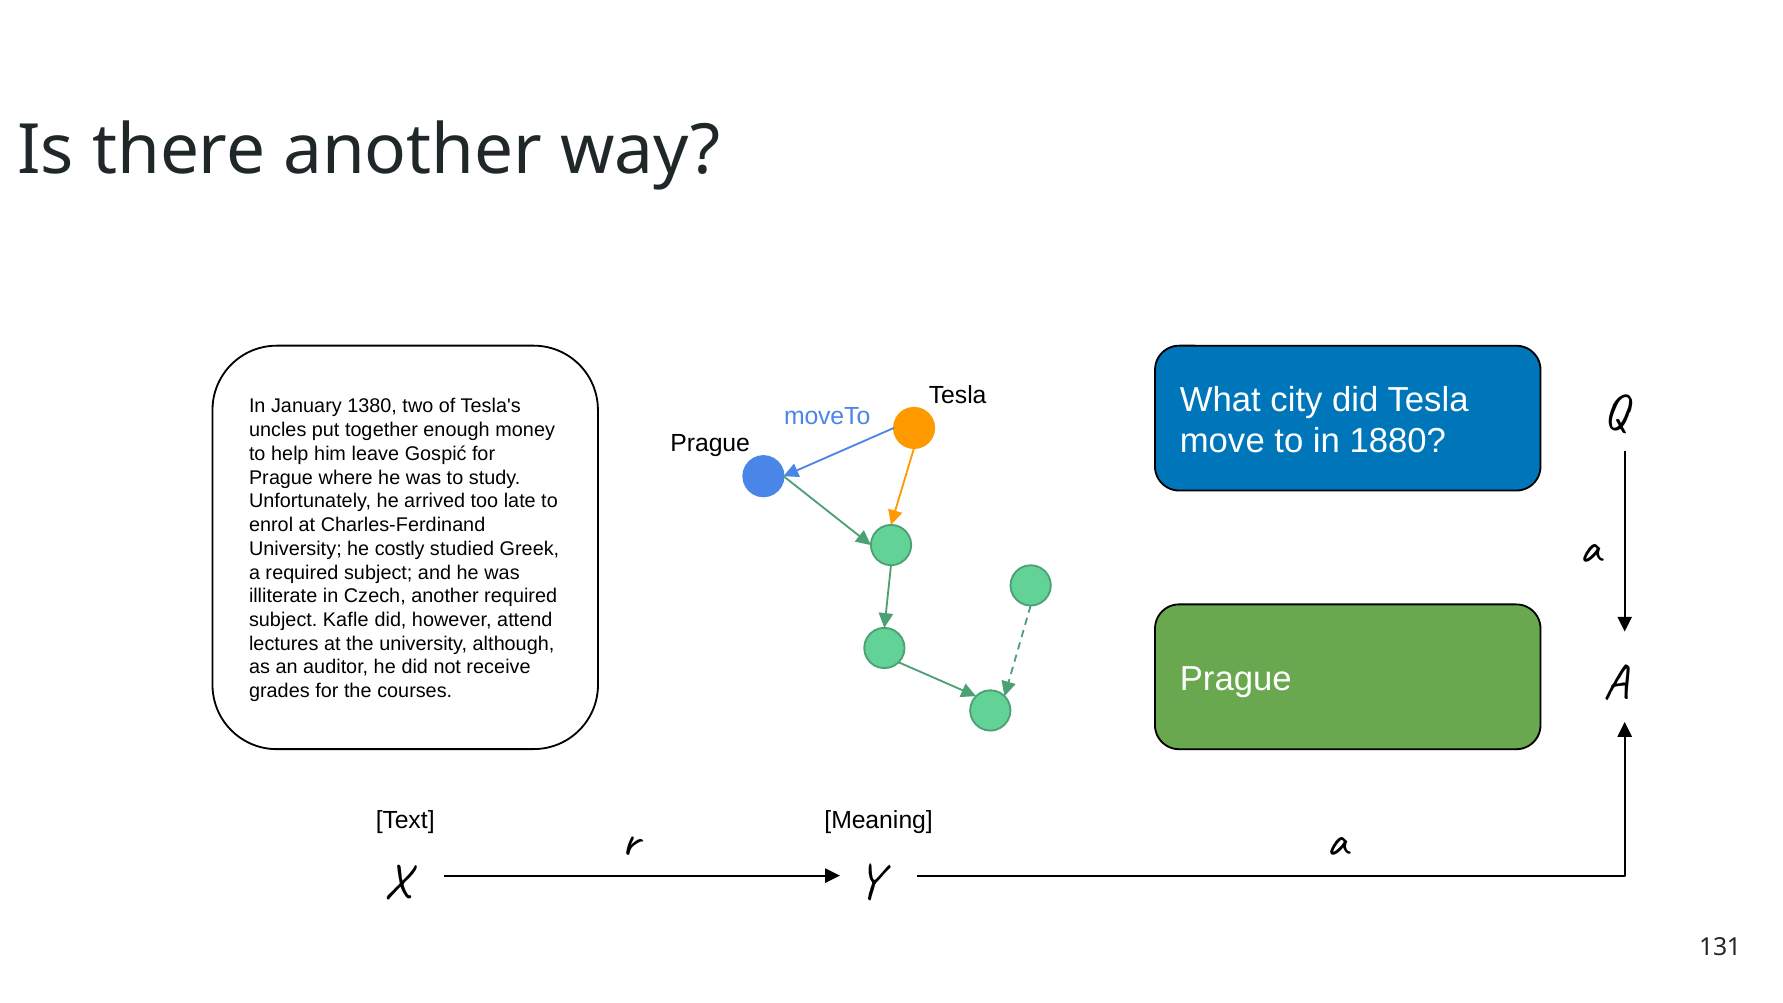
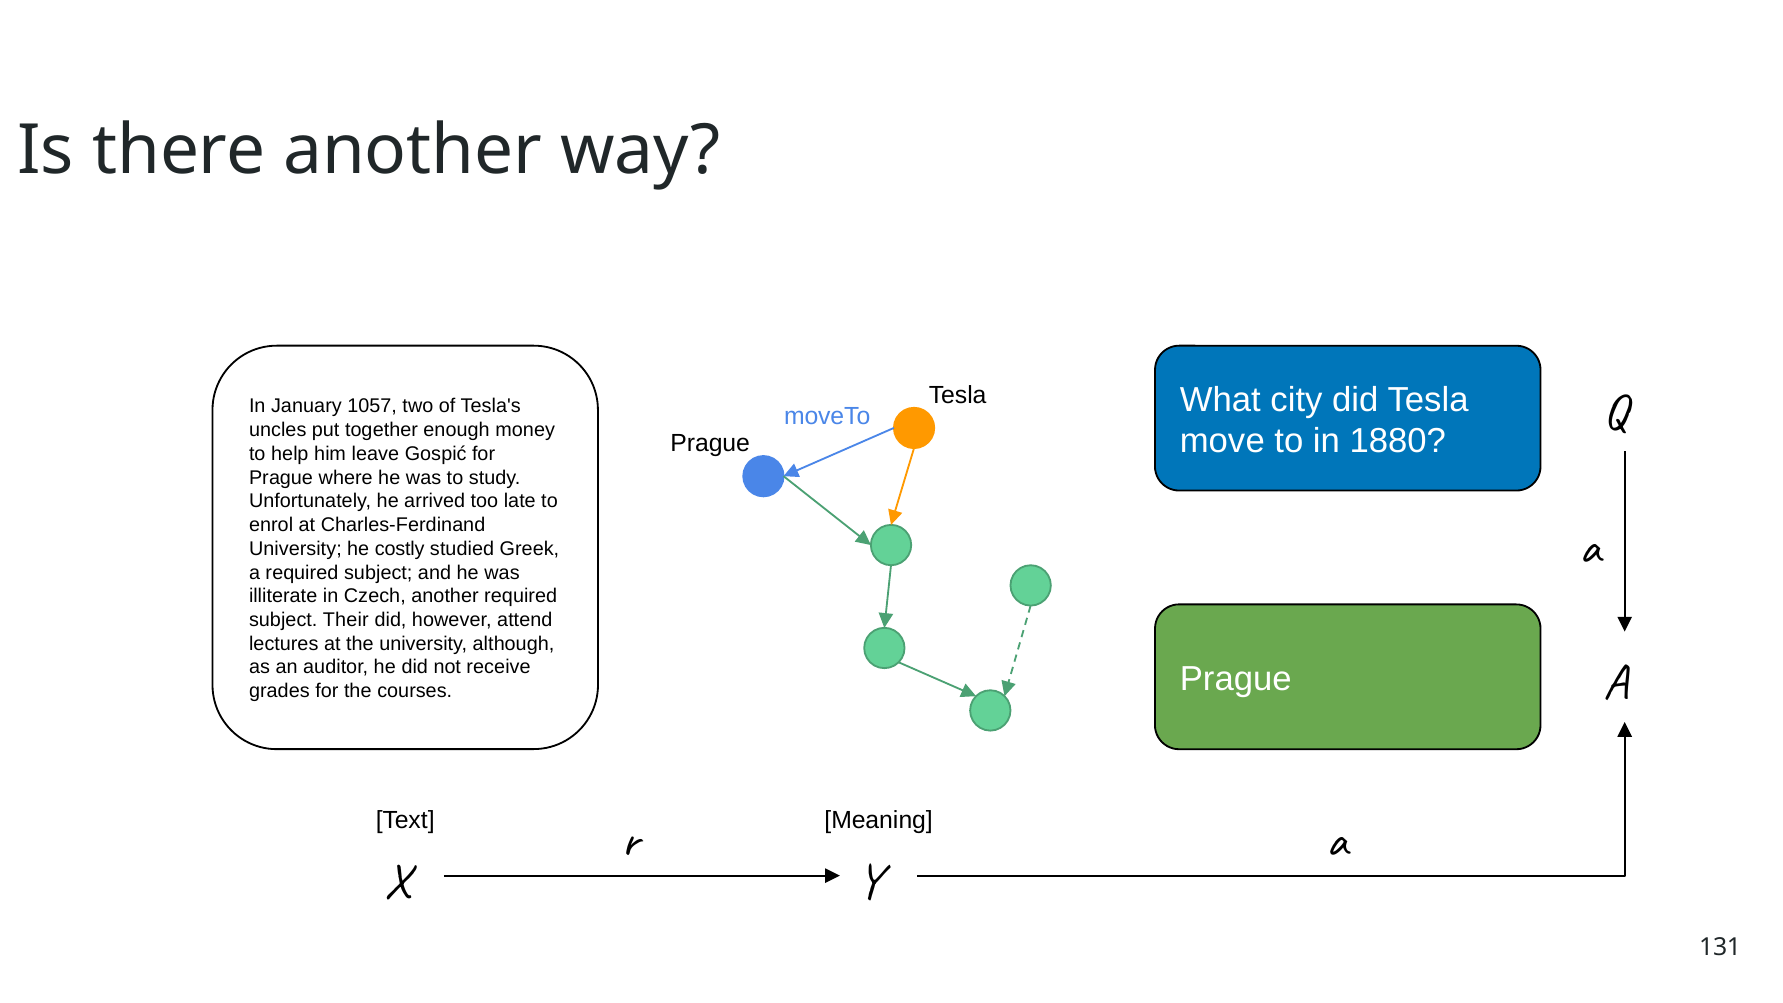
1380: 1380 -> 1057 (372, 406)
Kafle: Kafle -> Their (346, 620)
